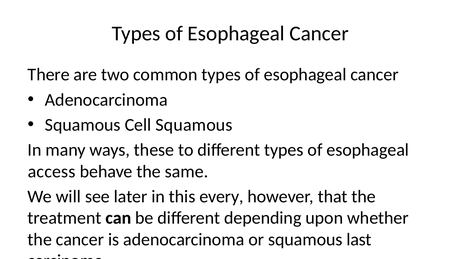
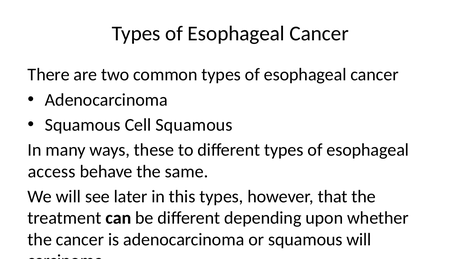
this every: every -> types (221, 197)
squamous last: last -> will (359, 240)
